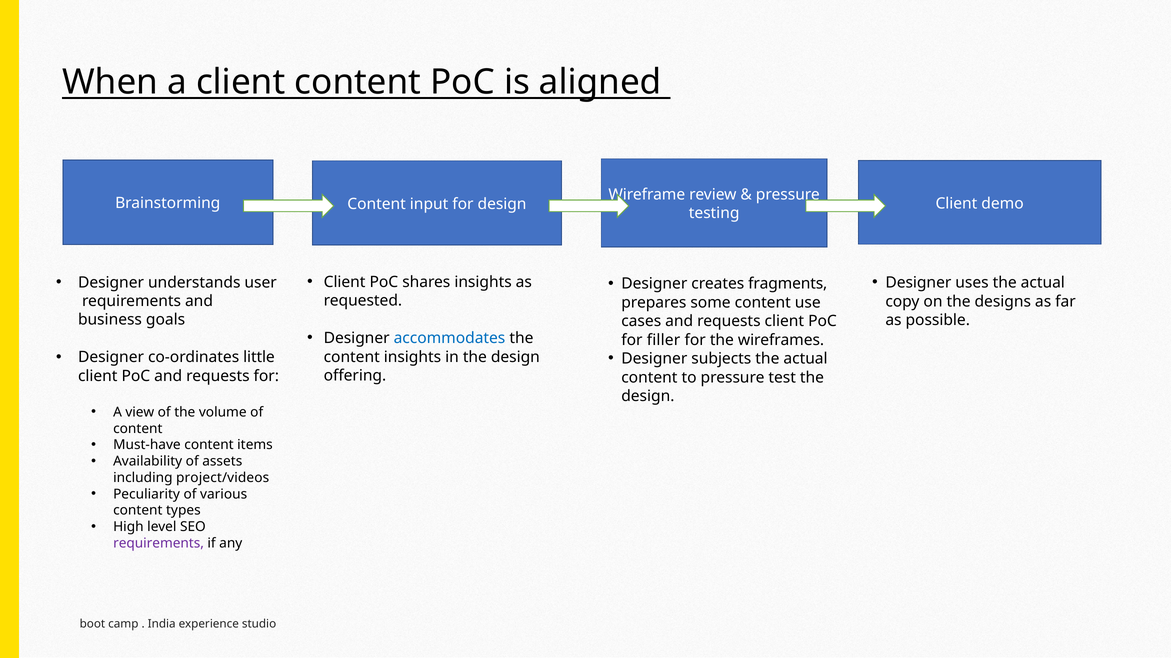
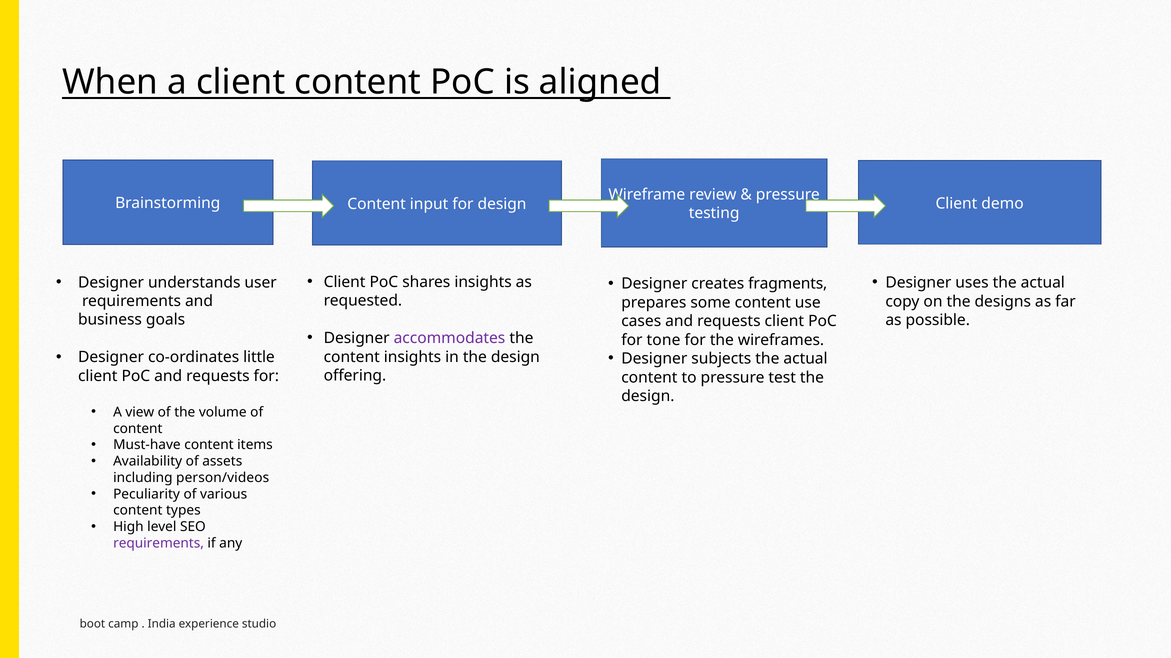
accommodates colour: blue -> purple (449, 339)
filler: filler -> tone (664, 340)
project/videos: project/videos -> person/videos (223, 478)
